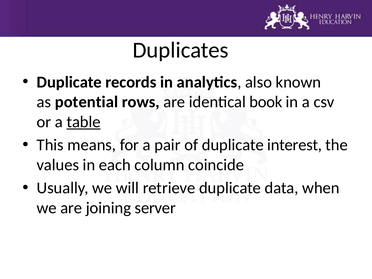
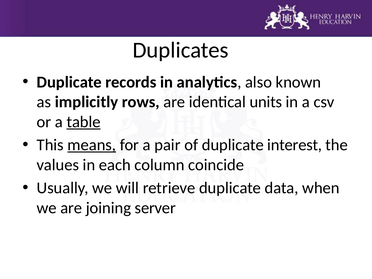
potential: potential -> implicitly (87, 102)
book: book -> units (266, 102)
means underline: none -> present (92, 145)
